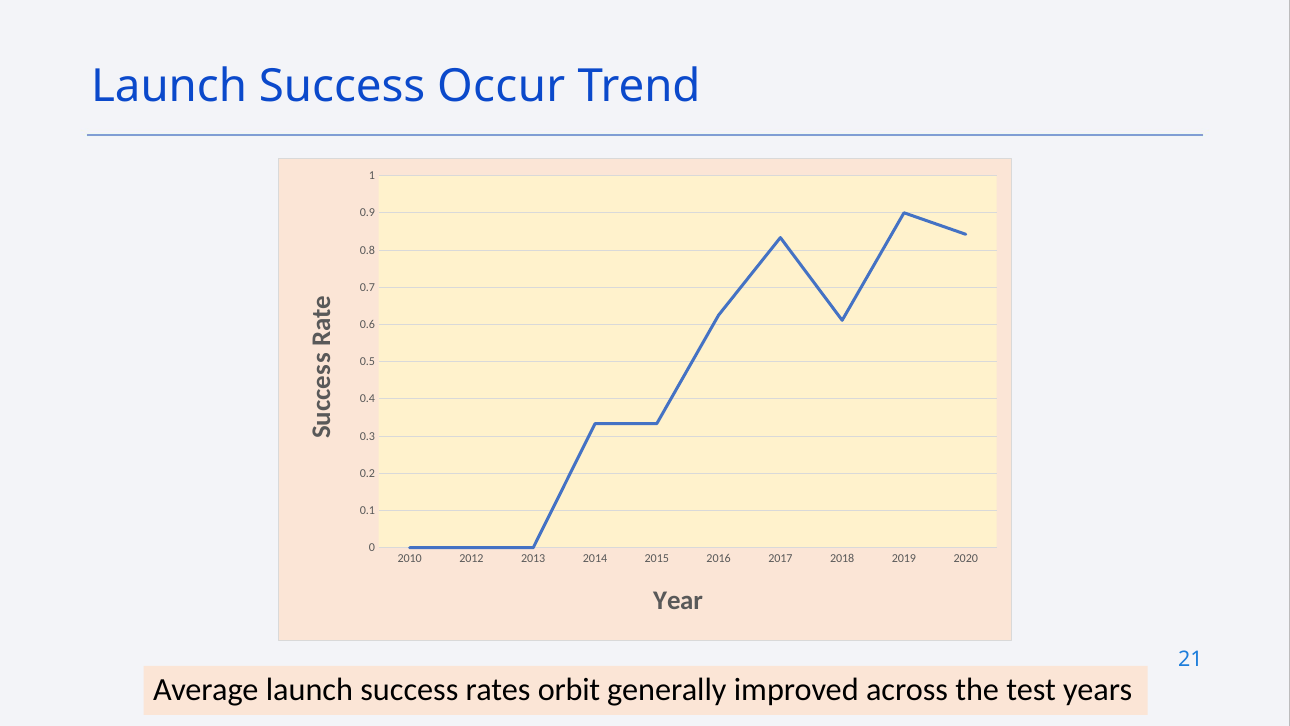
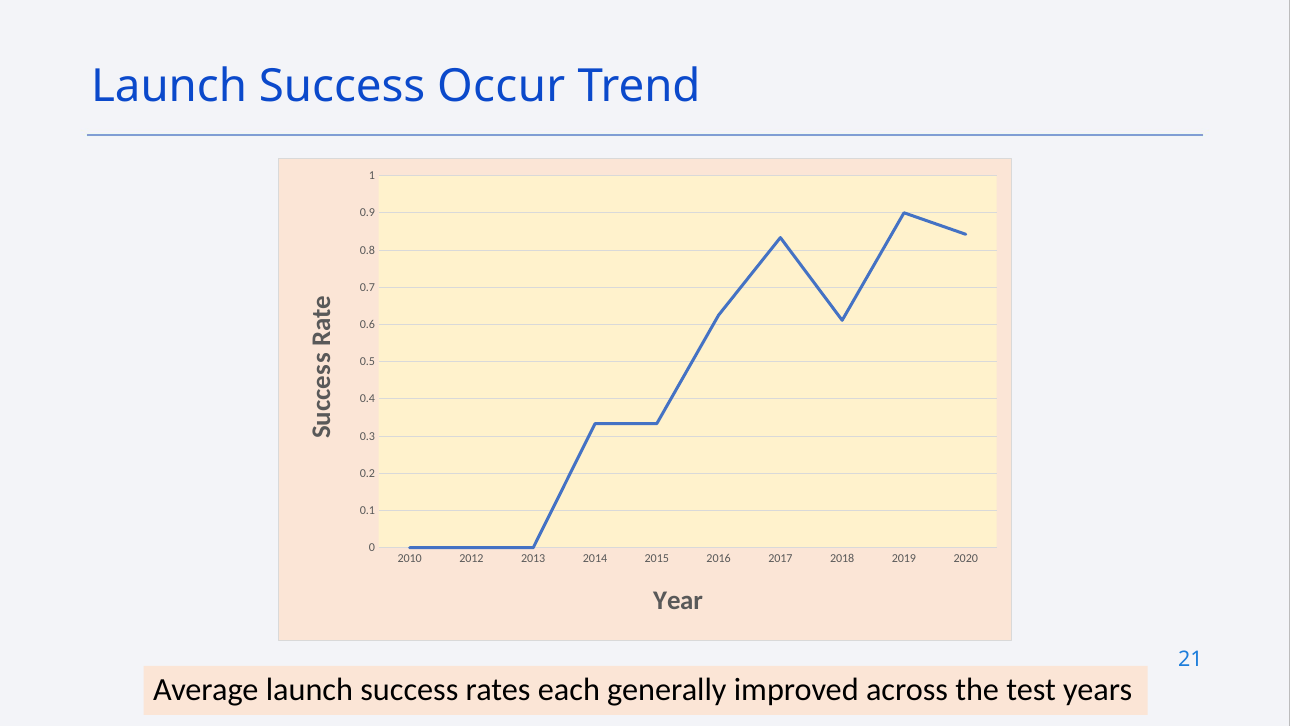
orbit: orbit -> each (569, 690)
